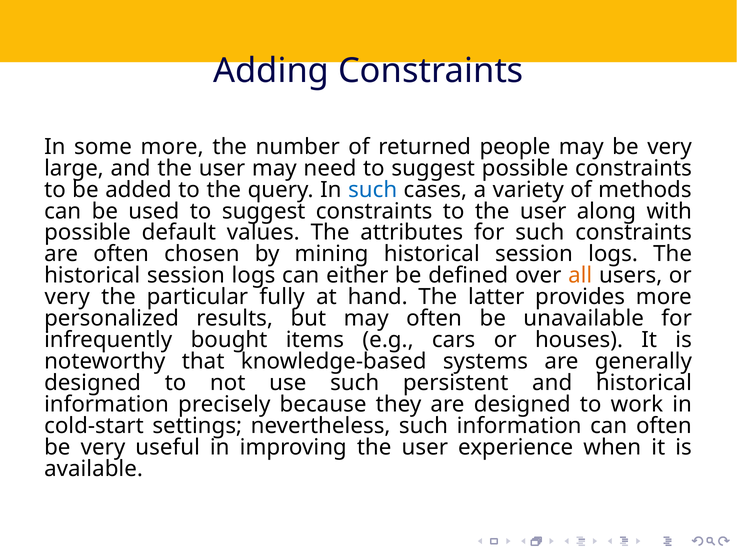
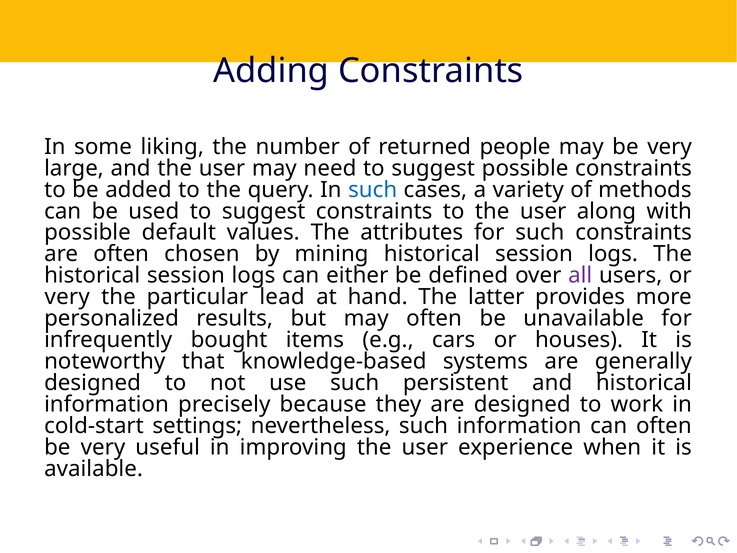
some more: more -> liking (172, 147)
all colour: orange -> purple (580, 276)
fully: fully -> lead (282, 297)
